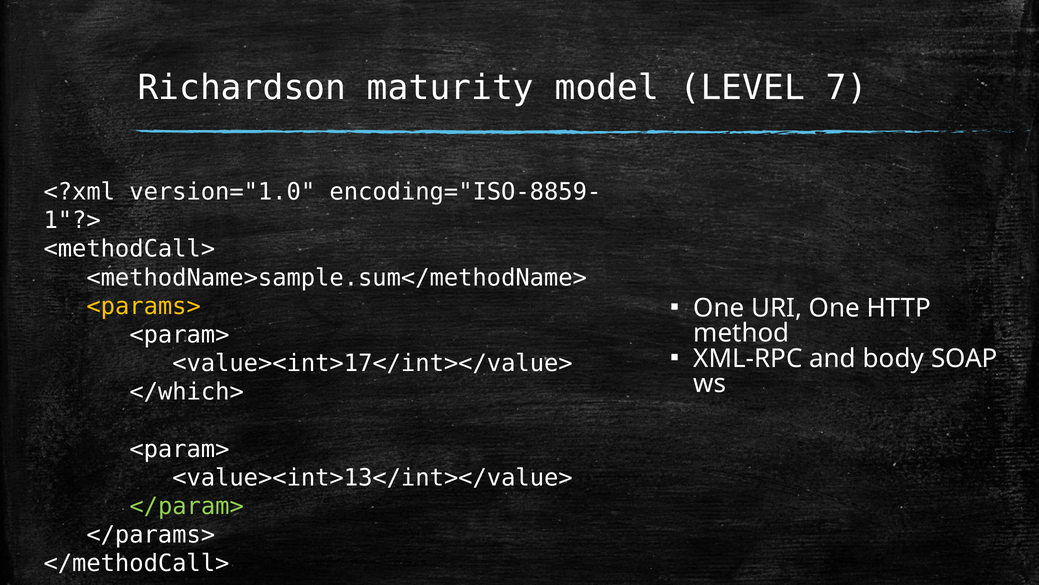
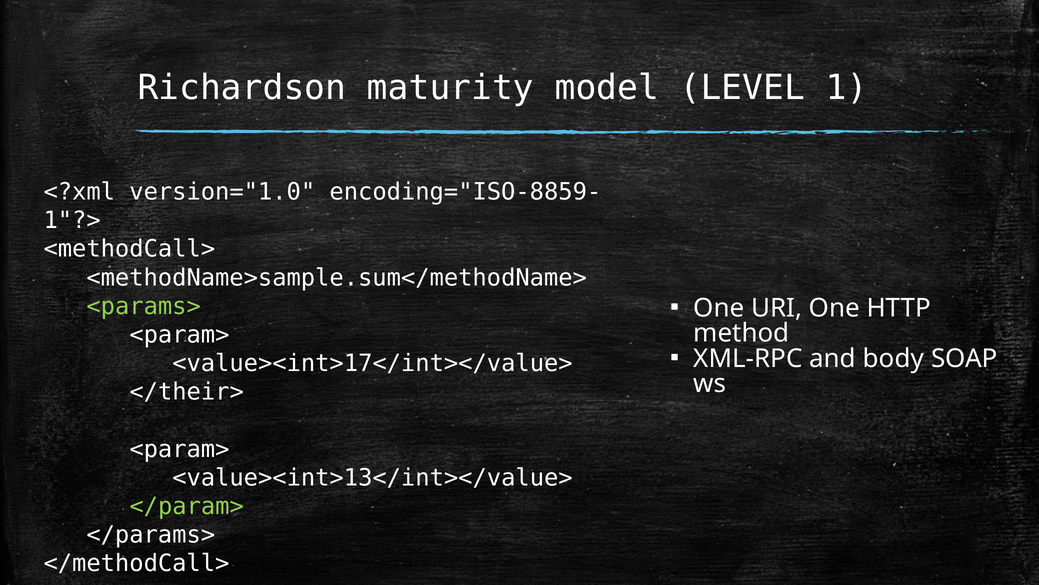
7: 7 -> 1 (847, 88)
<params> colour: yellow -> light green (144, 306)
</which>: </which> -> </their> (187, 392)
